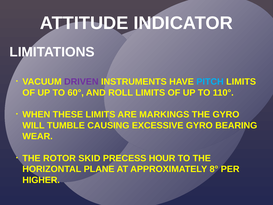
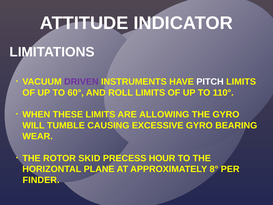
PITCH colour: light blue -> white (210, 82)
MARKINGS: MARKINGS -> ALLOWING (164, 114)
HIGHER: HIGHER -> FINDER (41, 180)
